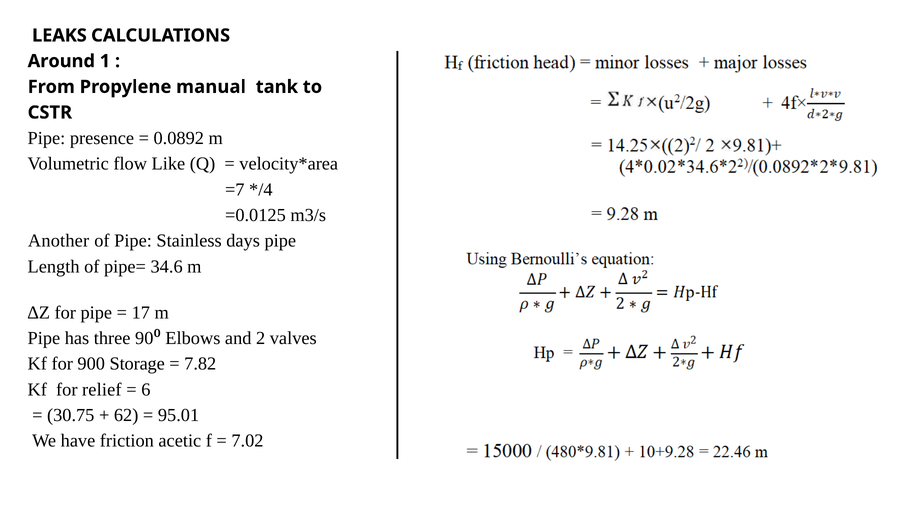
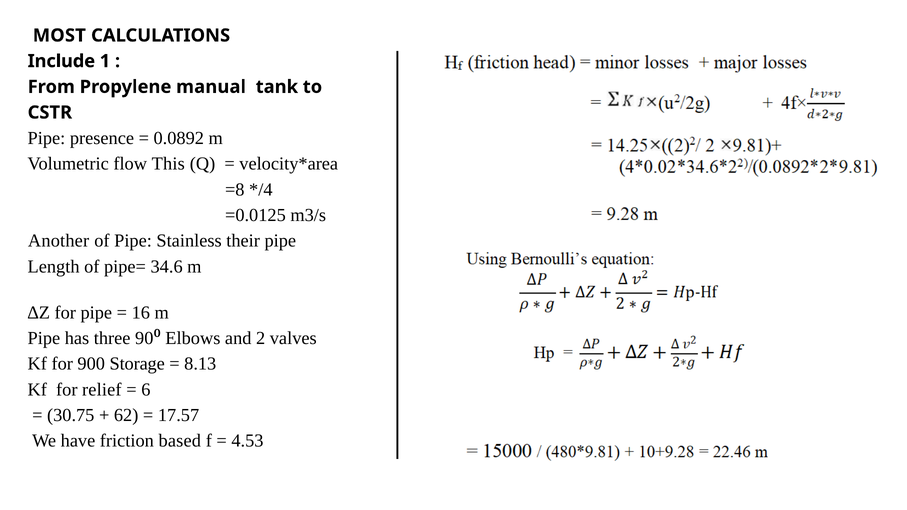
LEAKS: LEAKS -> MOST (59, 35)
Around: Around -> Include (61, 61)
Like: Like -> This (168, 164)
=7: =7 -> =8 (235, 190)
days: days -> their (243, 241)
17: 17 -> 16 (141, 313)
7.82: 7.82 -> 8.13 (200, 364)
95.01: 95.01 -> 17.57 (179, 415)
acetic: acetic -> based (180, 441)
7.02: 7.02 -> 4.53 (247, 441)
